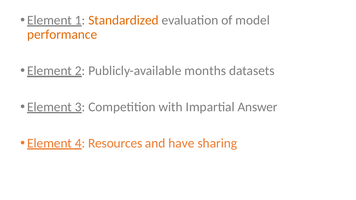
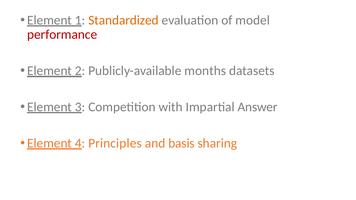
performance colour: orange -> red (62, 35)
Resources: Resources -> Principles (115, 143)
have: have -> basis (181, 143)
